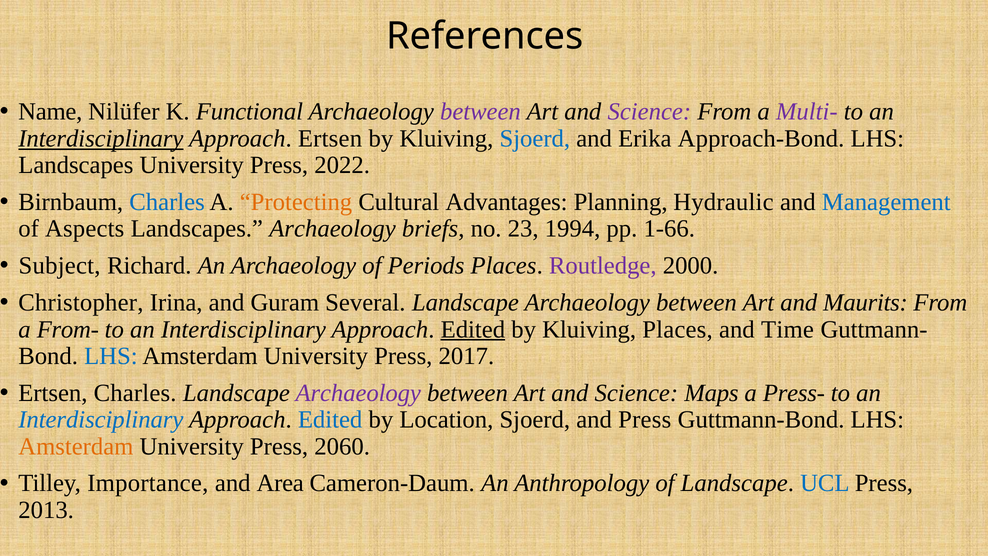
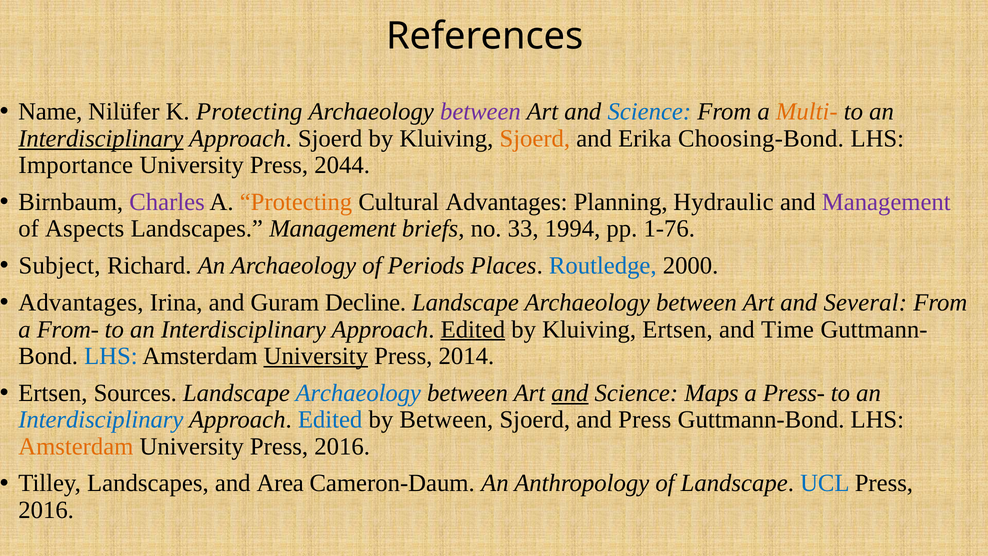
K Functional: Functional -> Protecting (249, 112)
Science colour: purple -> blue (649, 112)
Multi- colour: purple -> orange (807, 112)
Approach Ertsen: Ertsen -> Sjoerd (330, 138)
Sjoerd colour: blue -> orange (535, 138)
Approach-Bond: Approach-Bond -> Choosing-Bond (761, 138)
Landscapes: Landscapes -> Importance (76, 165)
2022: 2022 -> 2044 (342, 165)
Charles colour: blue -> purple (167, 202)
Management colour: blue -> purple (886, 202)
Landscapes Archaeology: Archaeology -> Management (333, 229)
23: 23 -> 33 (523, 229)
1-66: 1-66 -> 1-76 (669, 229)
Routledge colour: purple -> blue (603, 266)
Christopher: Christopher -> Advantages (81, 303)
Several: Several -> Decline (365, 303)
Maurits: Maurits -> Several (865, 303)
Kluiving Places: Places -> Ertsen (678, 329)
University underline: none -> present (316, 356)
2017: 2017 -> 2014 (466, 356)
Ertsen Charles: Charles -> Sources (135, 393)
Archaeology colour: purple -> blue (358, 393)
and underline: none -> present (570, 393)
by Location: Location -> Between (446, 419)
University Press 2060: 2060 -> 2016 (342, 446)
Tilley Importance: Importance -> Landscapes (148, 483)
2013: 2013 -> 2016 (46, 510)
